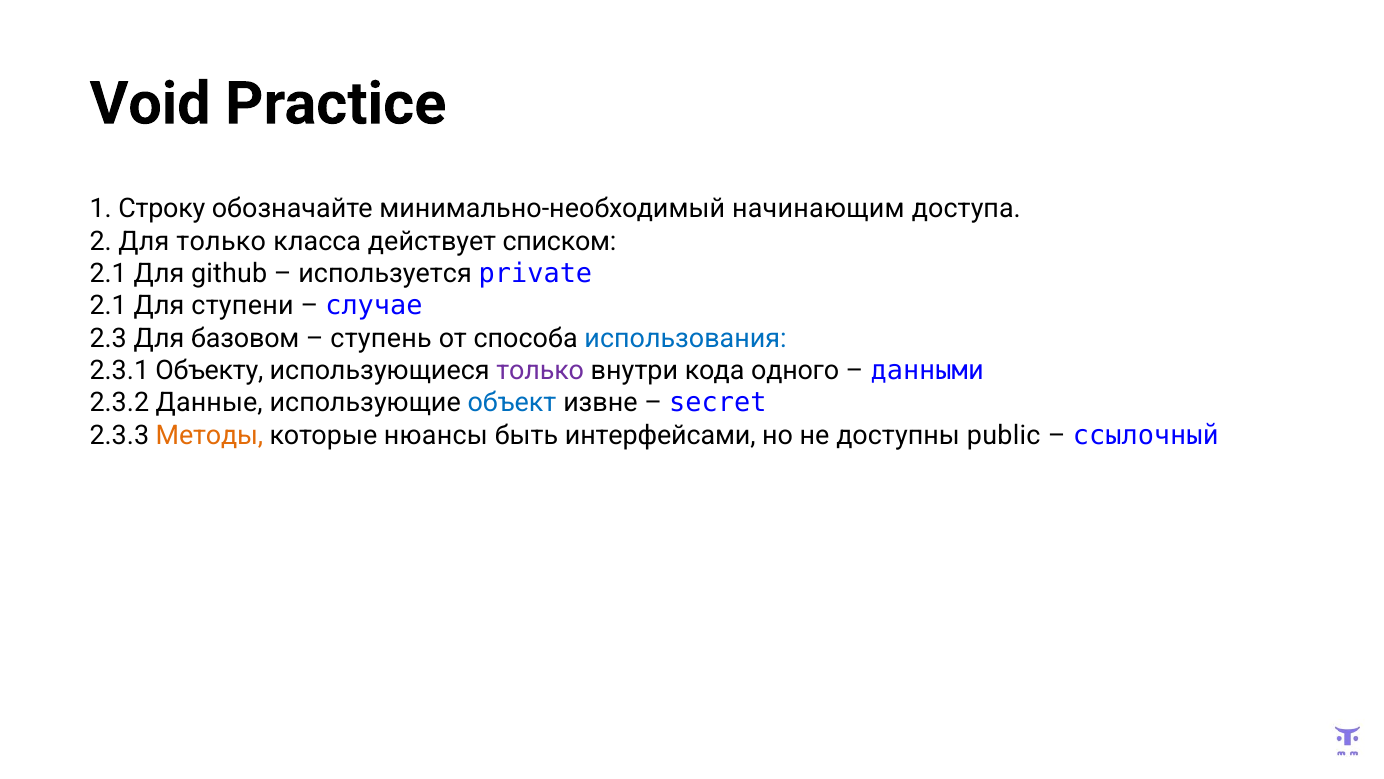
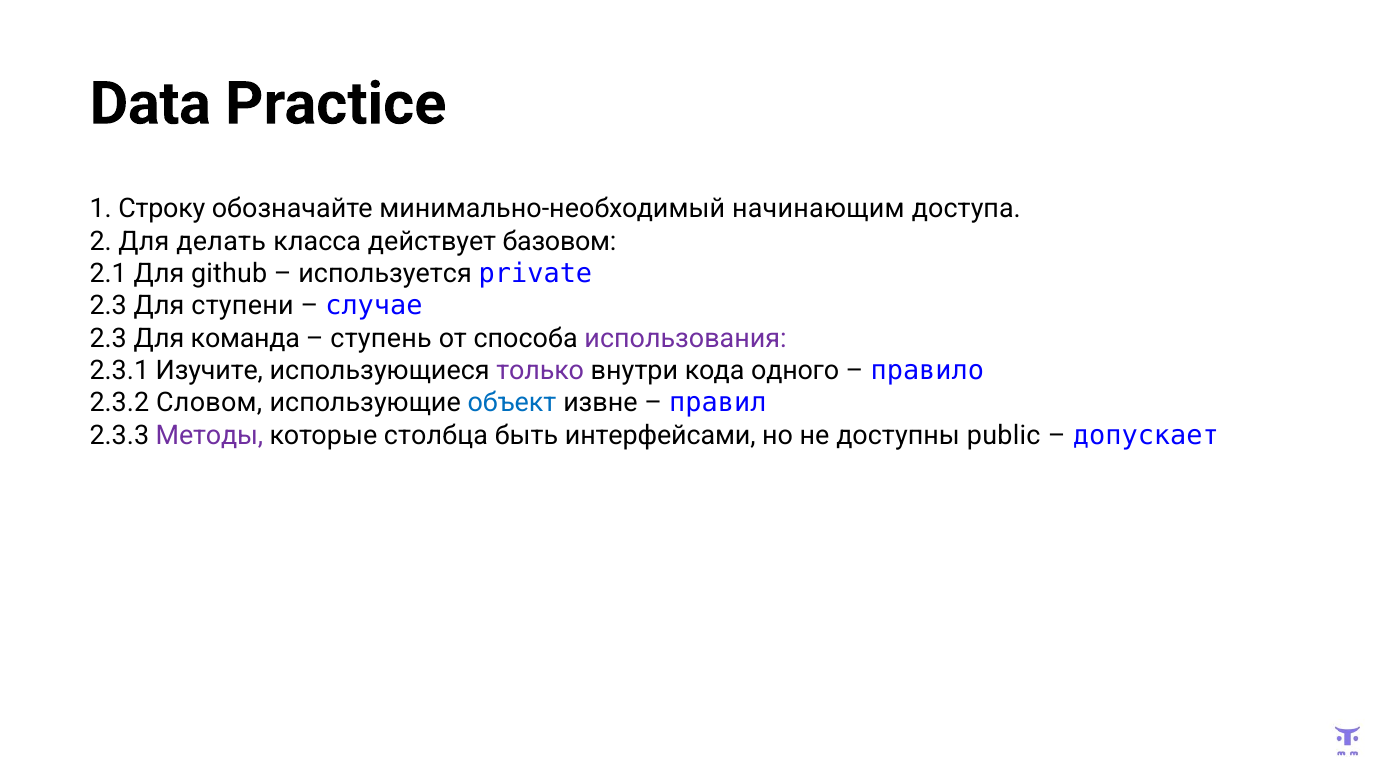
Void: Void -> Data (150, 104)
Для только: только -> делать (221, 241)
списком: списком -> базовом (559, 241)
2.1: 2.1 -> 2.3 (108, 306)
базовом: базовом -> команда (245, 338)
использования colour: blue -> purple (686, 338)
Объекту: Объекту -> Изучите (209, 370)
данными: данными -> правило (927, 370)
Данные: Данные -> Словом (209, 403)
secret: secret -> правил (718, 403)
Методы colour: orange -> purple (209, 435)
нюансы: нюансы -> столбца (436, 435)
ссылочный: ссылочный -> допускает (1146, 435)
